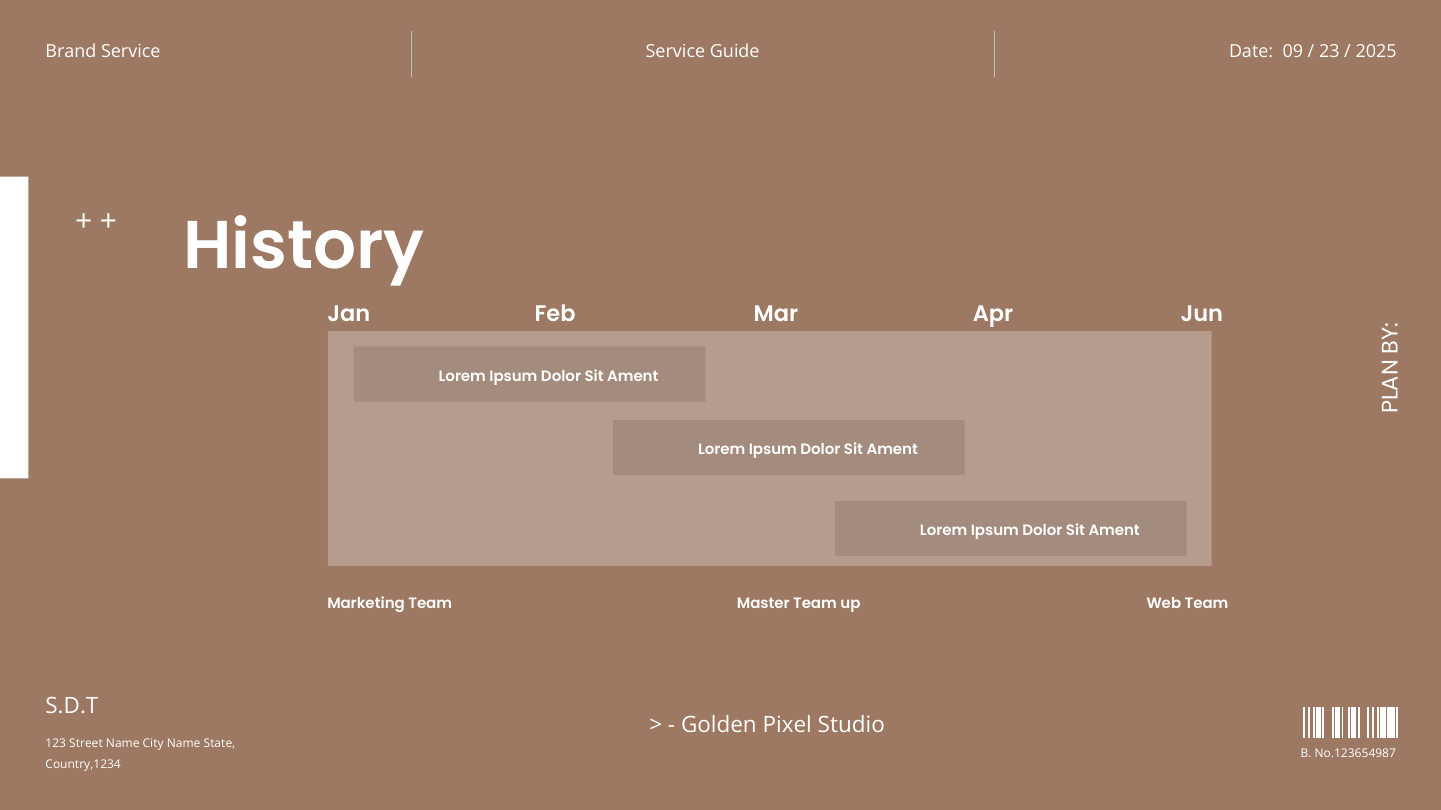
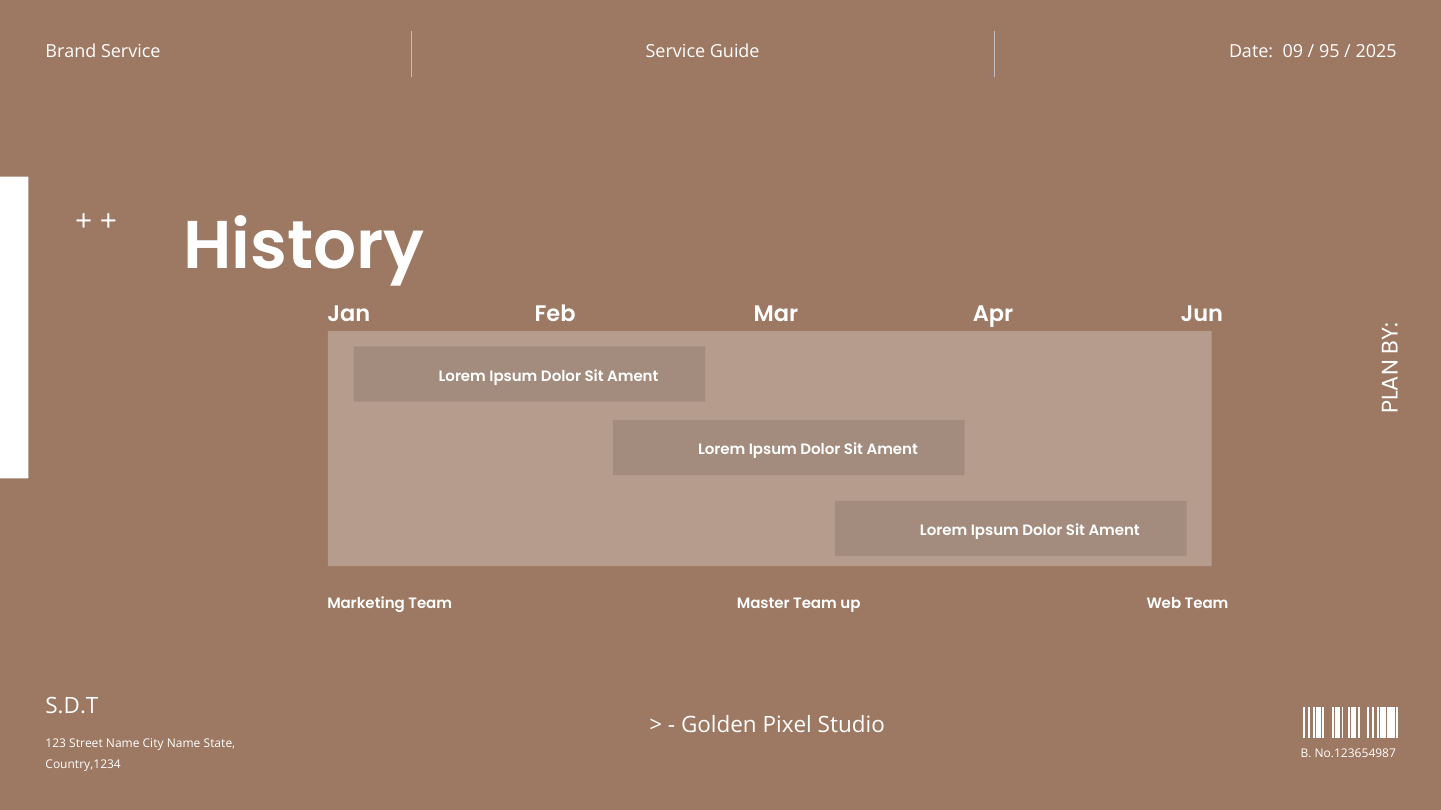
23: 23 -> 95 (1329, 52)
